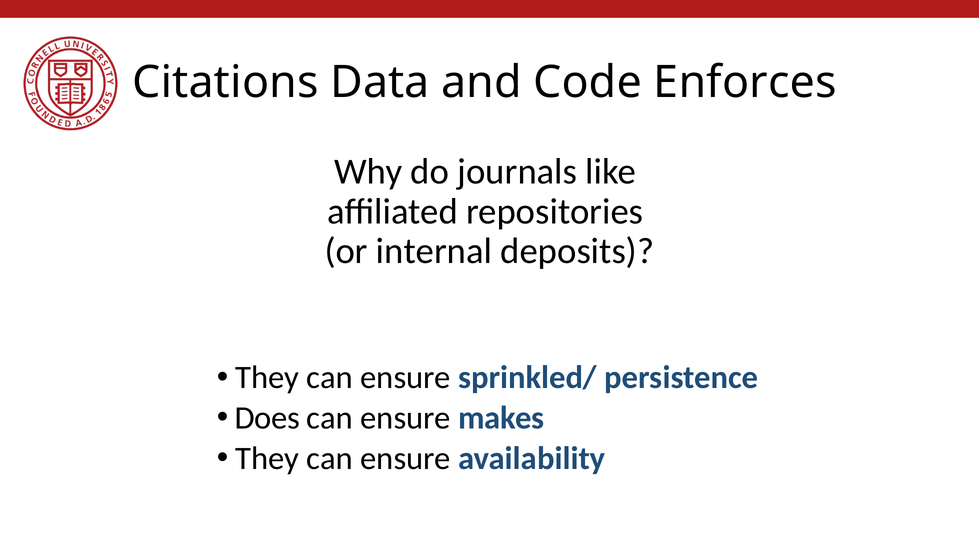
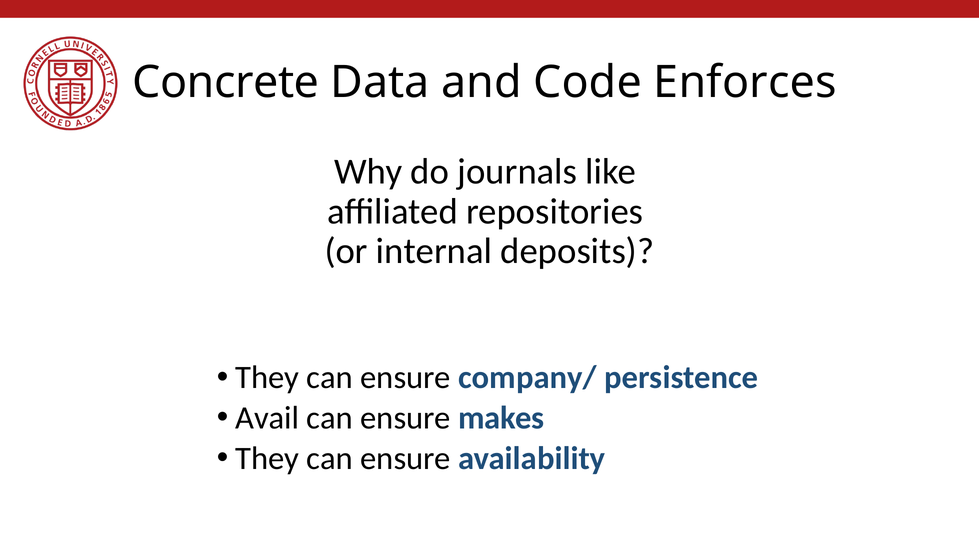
Citations: Citations -> Concrete (226, 82)
sprinkled/: sprinkled/ -> company/ (528, 377)
Does: Does -> Avail (267, 418)
